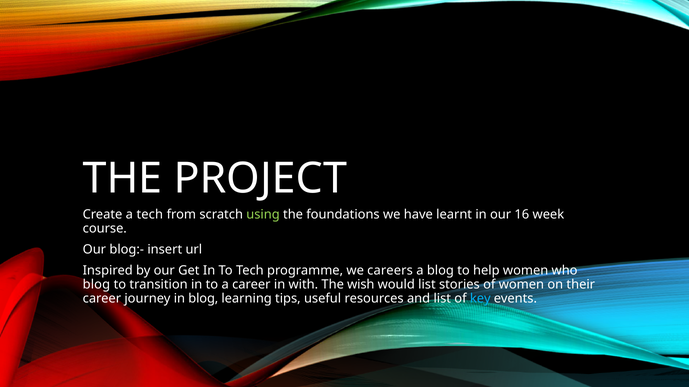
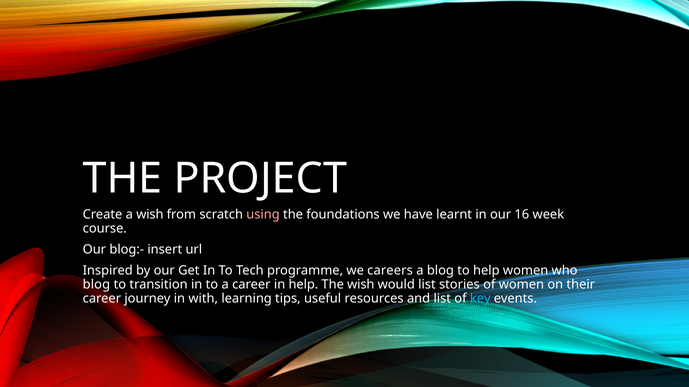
a tech: tech -> wish (150, 215)
using colour: light green -> pink (263, 215)
in with: with -> help (303, 285)
in blog: blog -> with (203, 299)
